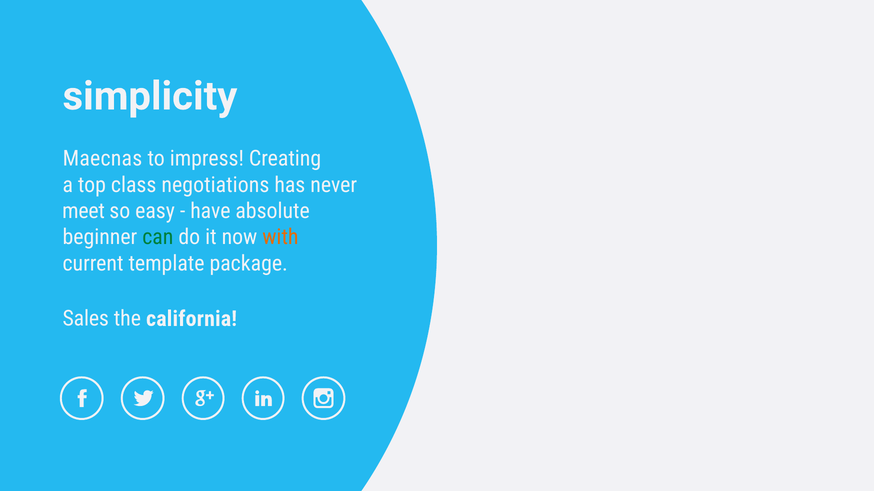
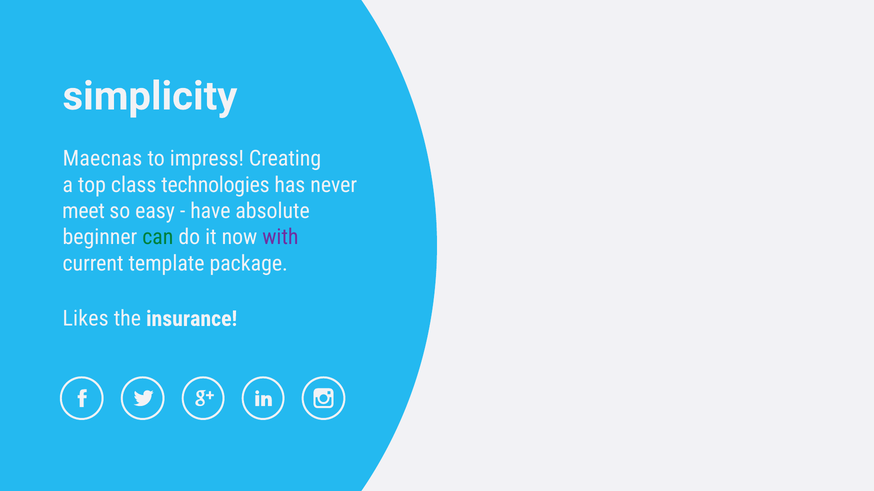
negotiations: negotiations -> technologies (216, 185)
with colour: orange -> purple (280, 238)
Sales: Sales -> Likes (86, 319)
california: california -> insurance (192, 319)
